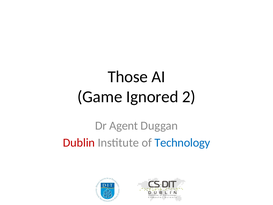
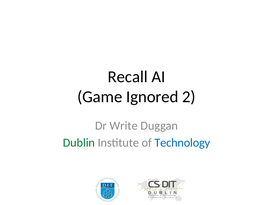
Those: Those -> Recall (128, 77)
Agent: Agent -> Write (124, 126)
Dublin colour: red -> green (79, 143)
